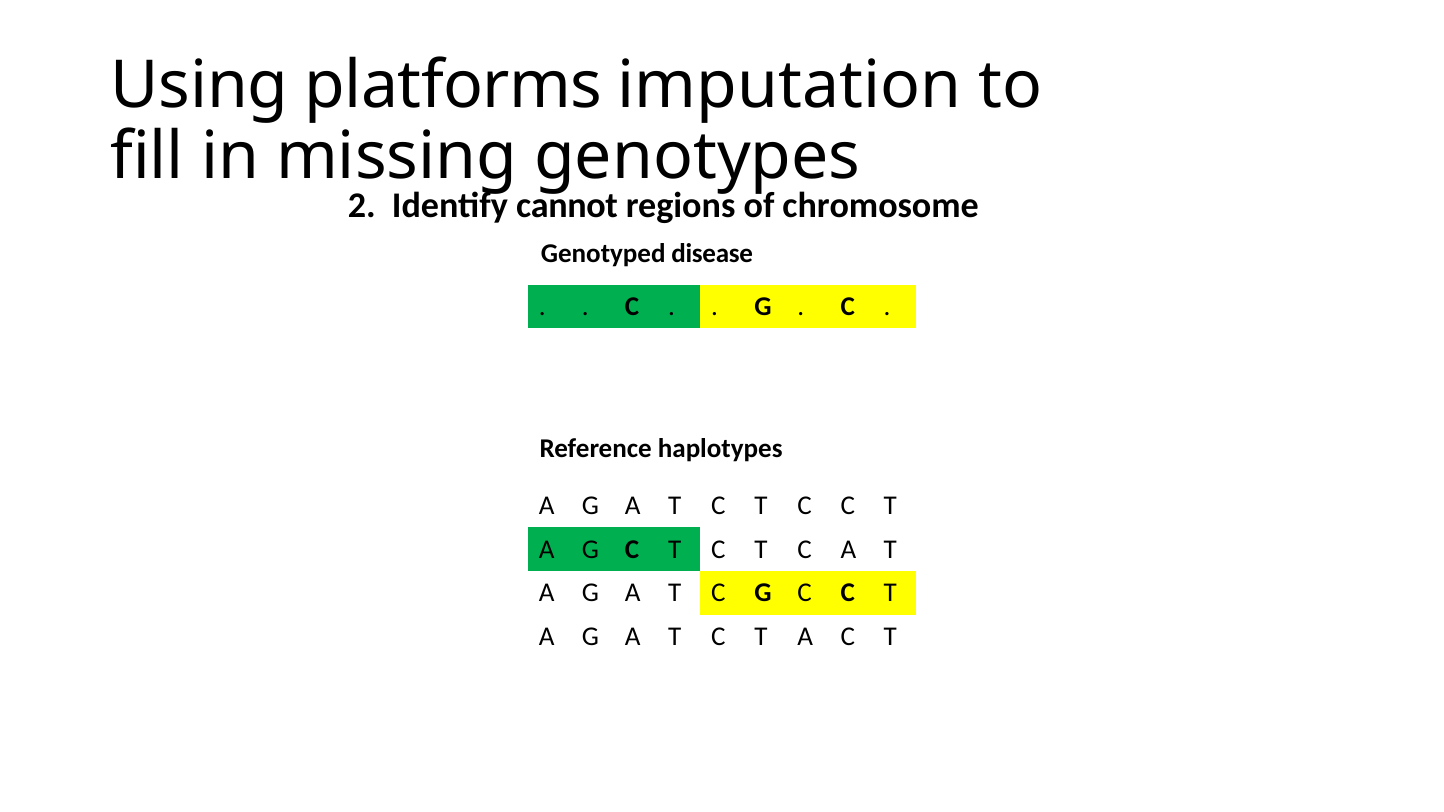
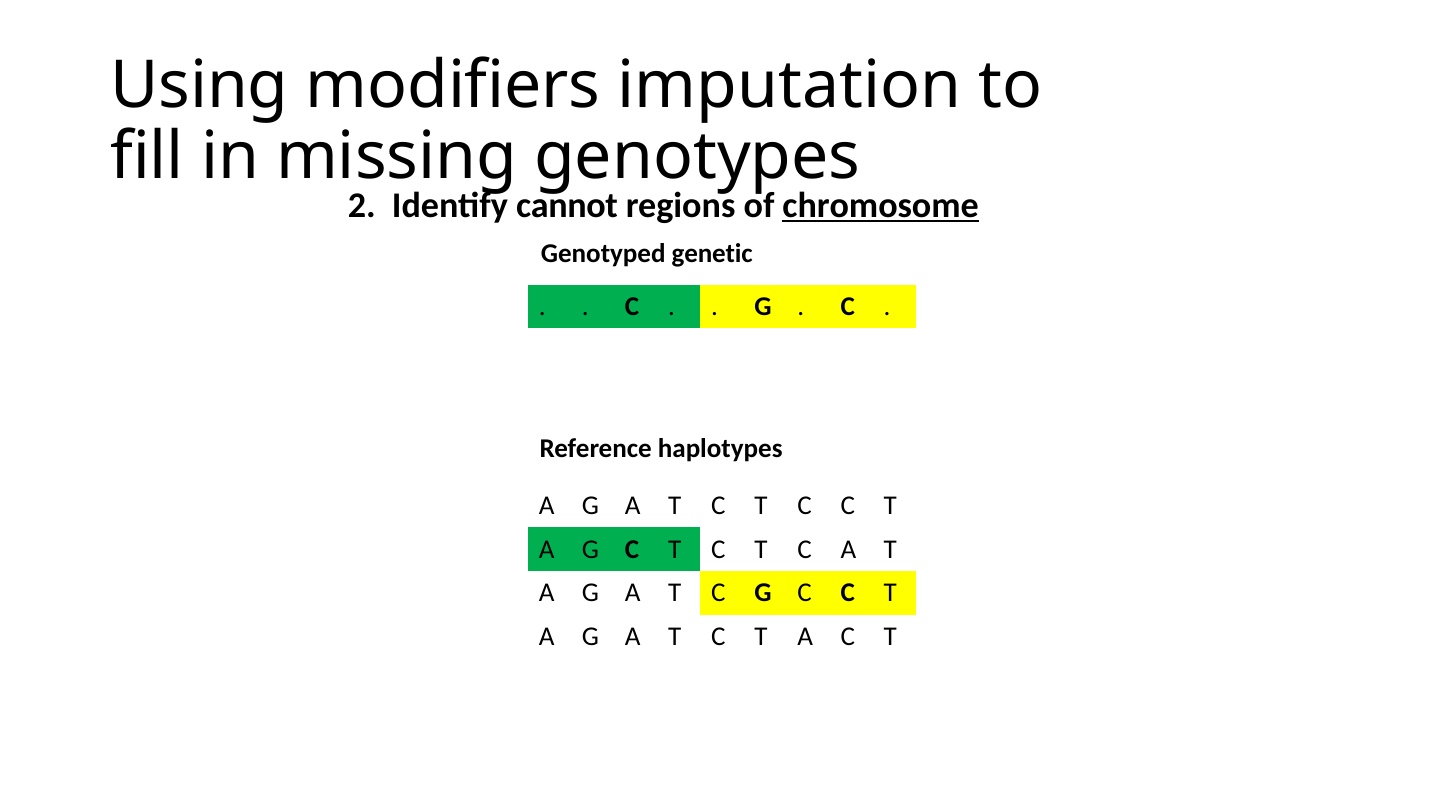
platforms: platforms -> modifiers (453, 86)
chromosome underline: none -> present (881, 206)
disease: disease -> genetic (712, 254)
